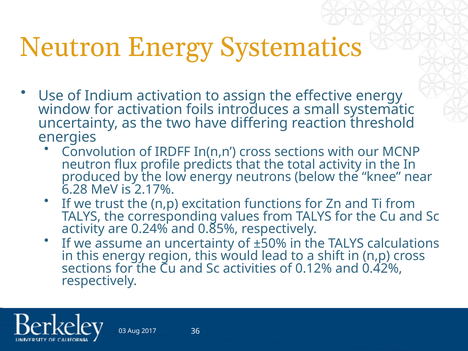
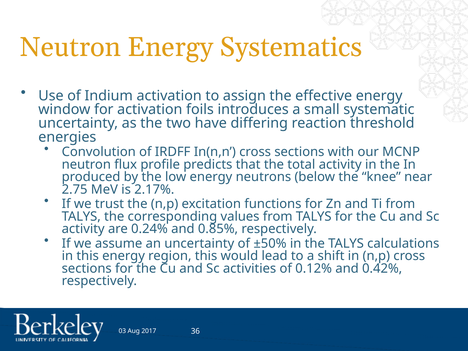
6.28: 6.28 -> 2.75 (75, 189)
